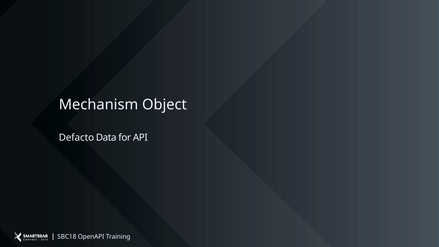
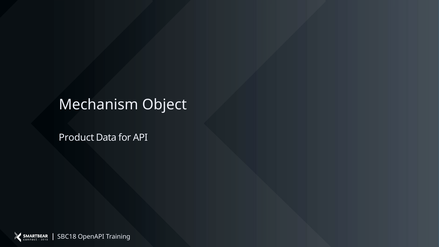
Defacto: Defacto -> Product (76, 137)
